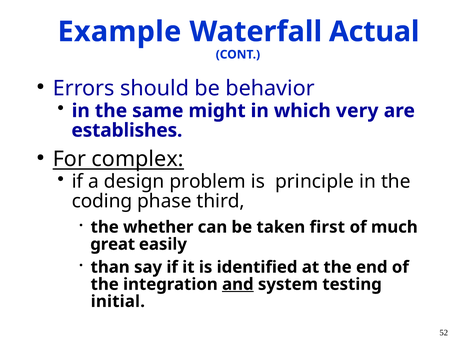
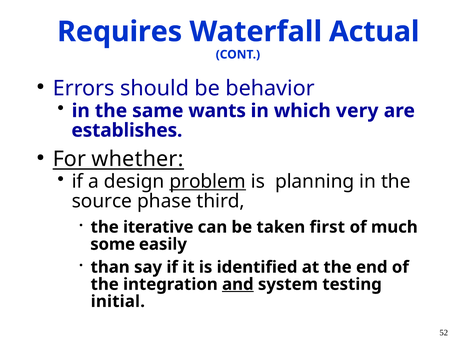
Example: Example -> Requires (120, 32)
might: might -> wants (217, 111)
complex: complex -> whether (138, 159)
problem underline: none -> present (208, 182)
principle: principle -> planning (315, 182)
coding: coding -> source (102, 201)
whether: whether -> iterative (158, 227)
great: great -> some (113, 244)
